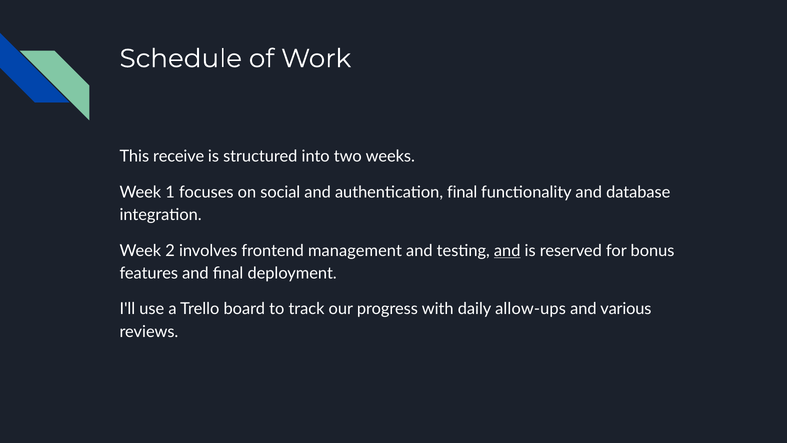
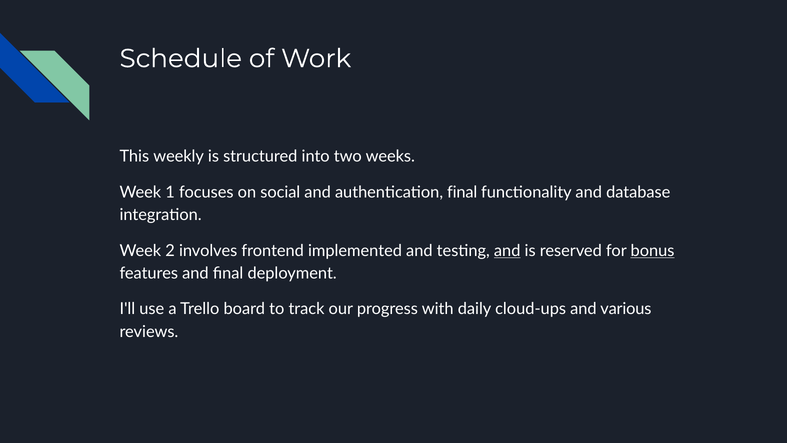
receive: receive -> weekly (179, 156)
management: management -> implemented (355, 251)
bonus underline: none -> present (653, 251)
allow-ups: allow-ups -> cloud-ups (531, 309)
